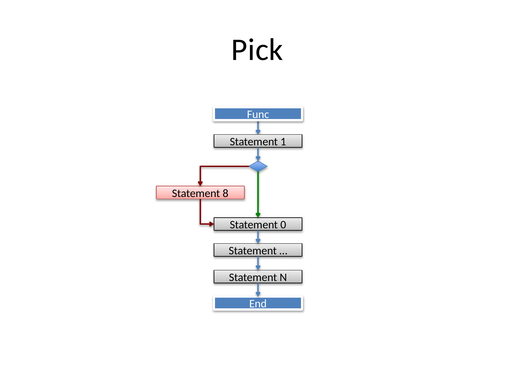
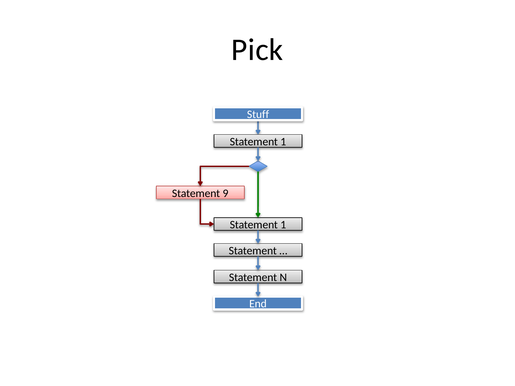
Func: Func -> Stuff (258, 115)
8: 8 -> 9 (226, 193)
0: 0 -> 1 (283, 225)
